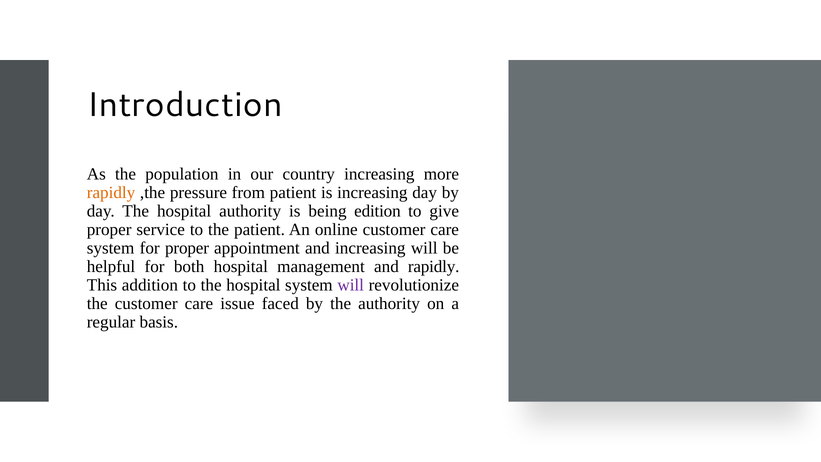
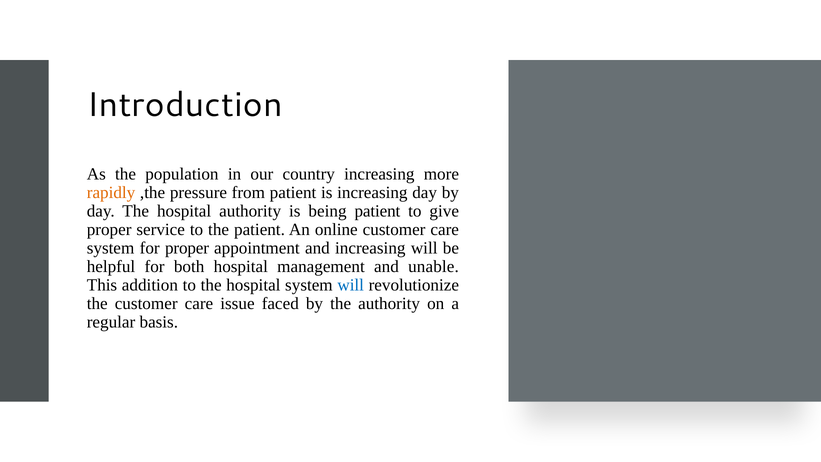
being edition: edition -> patient (377, 211)
and rapidly: rapidly -> unable (434, 266)
will colour: purple -> blue (351, 285)
